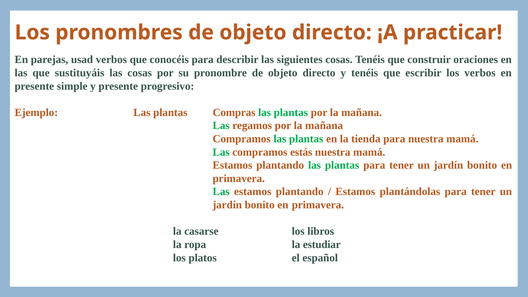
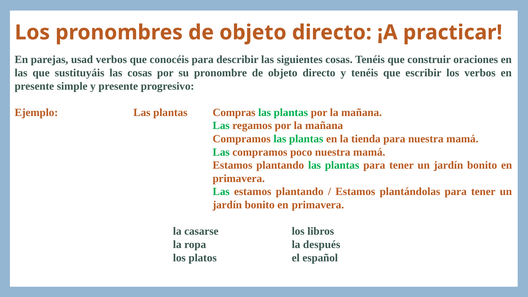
estás: estás -> poco (301, 152)
estudiar: estudiar -> después (322, 245)
